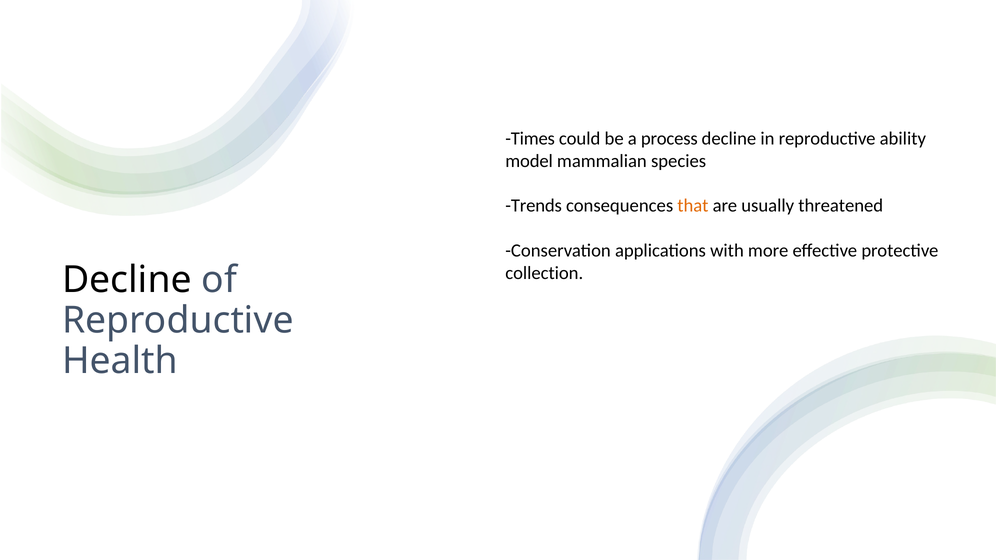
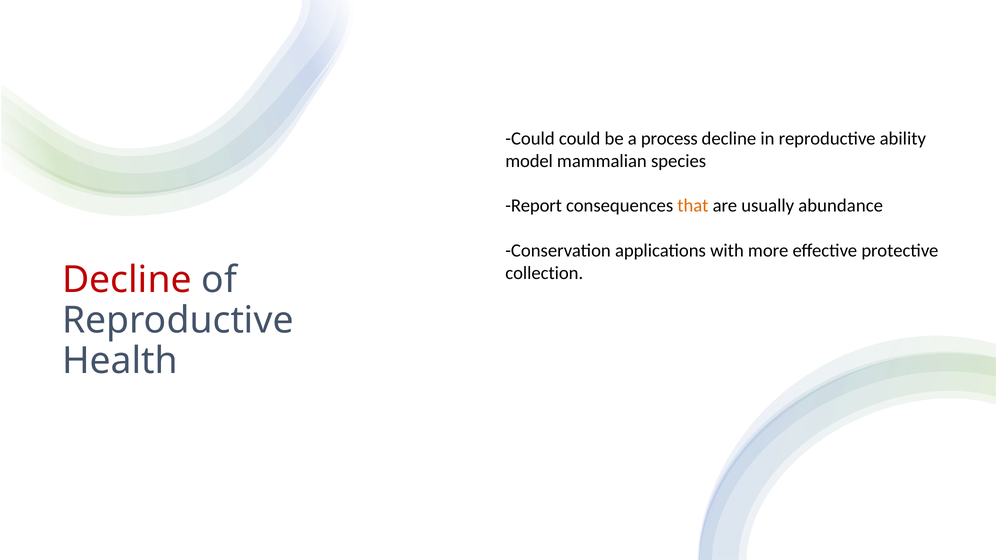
Times: Times -> Could (530, 139)
Trends: Trends -> Report (534, 206)
threatened: threatened -> abundance (841, 206)
Decline colour: black -> red (127, 280)
